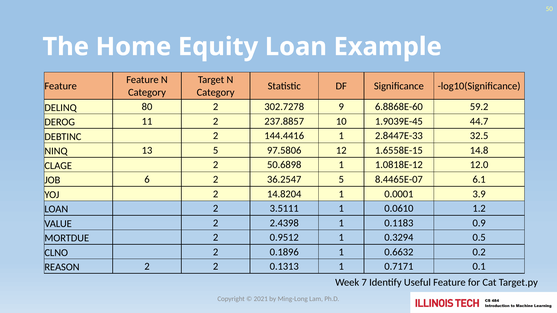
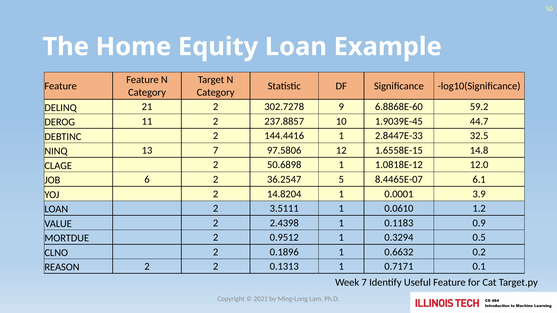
80: 80 -> 21 (147, 107)
13 5: 5 -> 7 (216, 151)
